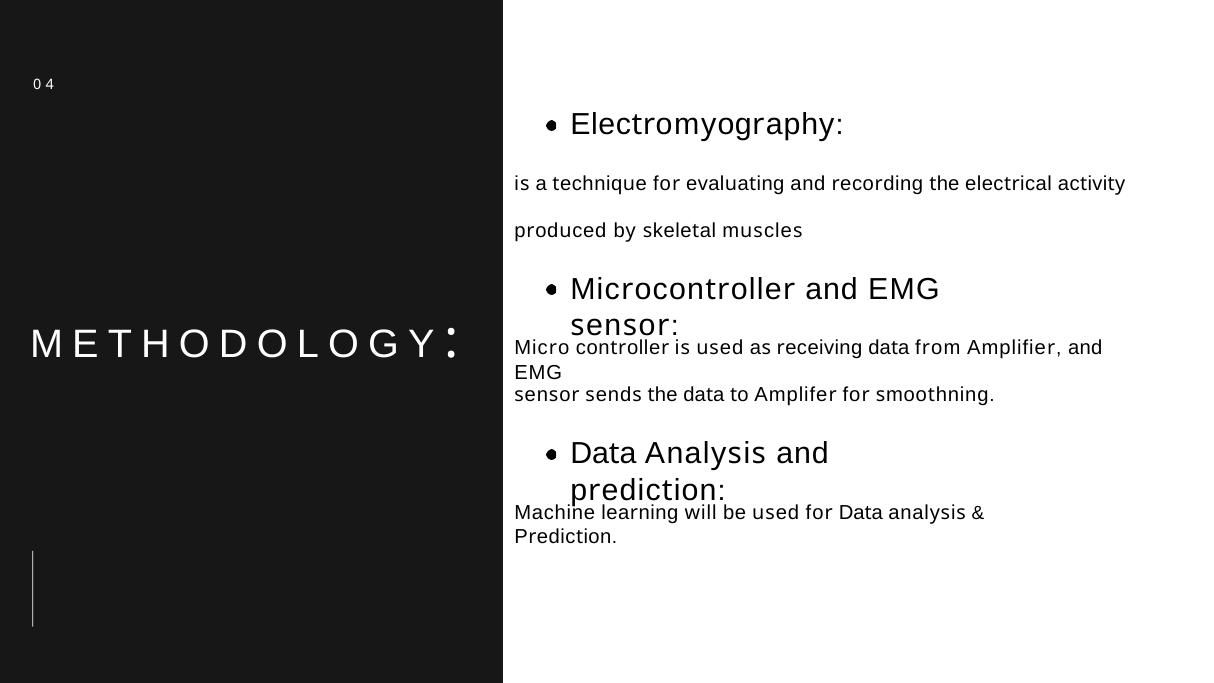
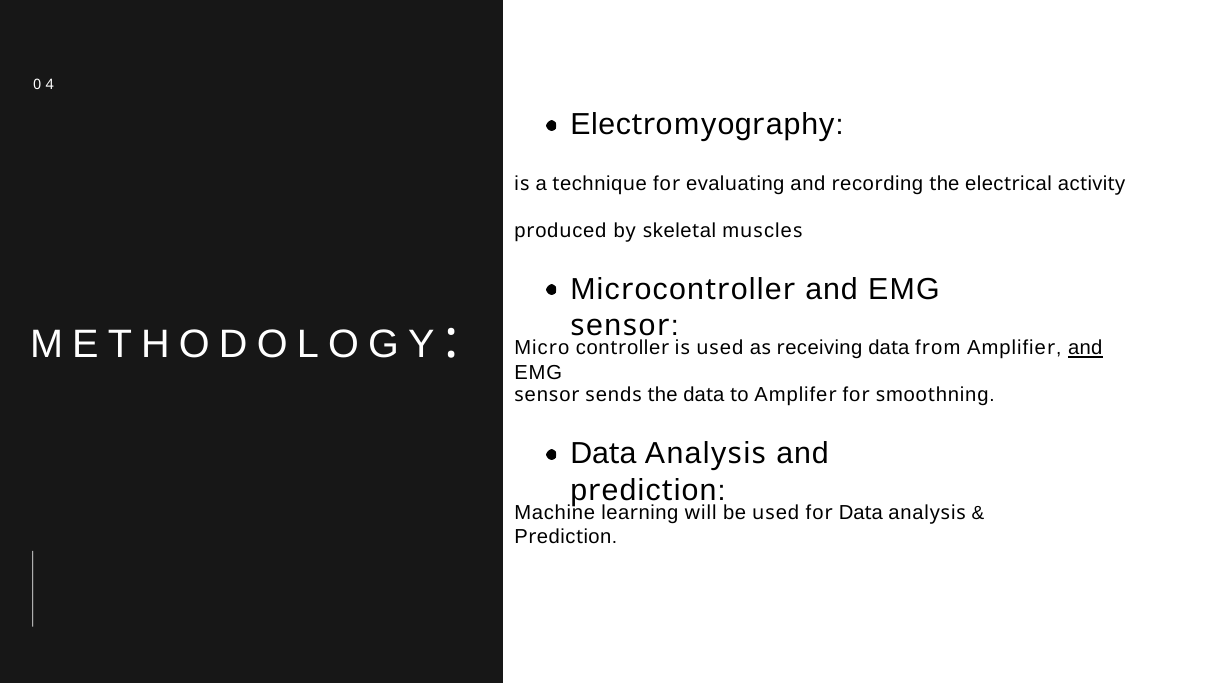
and underline: none -> present (1085, 348)
